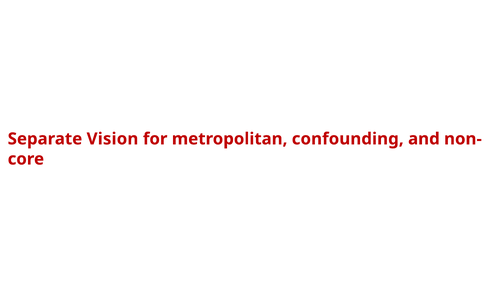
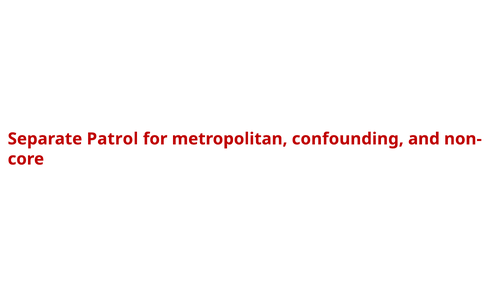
Vision: Vision -> Patrol (112, 139)
